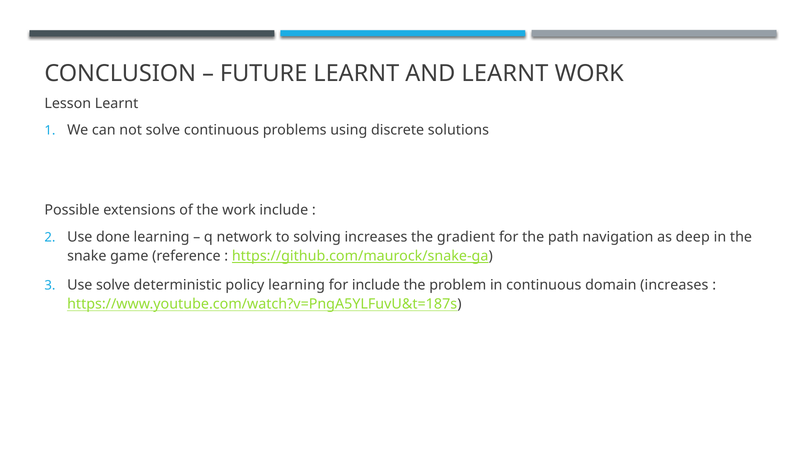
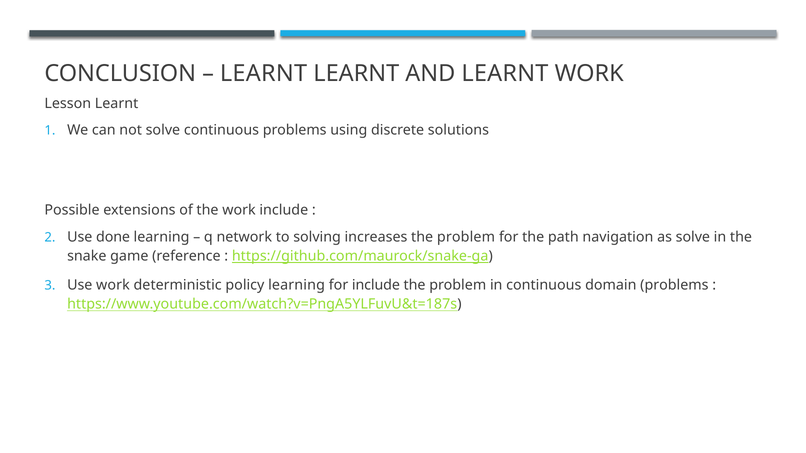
FUTURE: FUTURE -> LEARNT (264, 74)
increases the gradient: gradient -> problem (466, 237)
as deep: deep -> solve (693, 237)
Use solve: solve -> work (113, 285)
domain increases: increases -> problems (674, 285)
